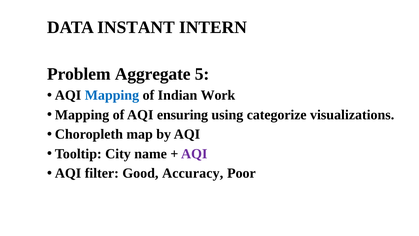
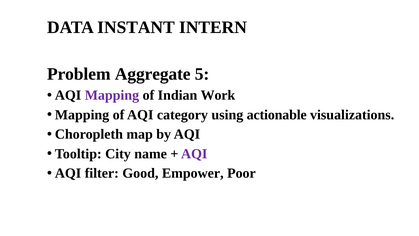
Mapping colour: blue -> purple (112, 95)
ensuring: ensuring -> category (182, 115)
categorize: categorize -> actionable (277, 115)
Accuracy: Accuracy -> Empower (193, 173)
